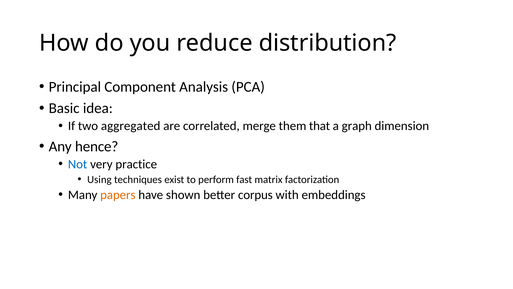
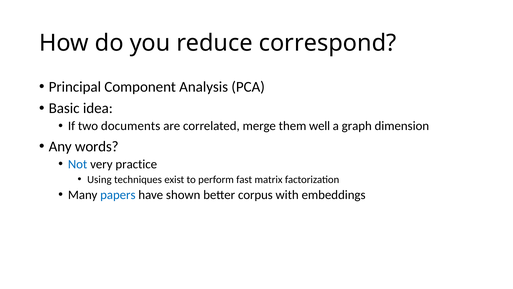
distribution: distribution -> correspond (328, 43)
aggregated: aggregated -> documents (131, 126)
that: that -> well (320, 126)
hence: hence -> words (97, 146)
papers colour: orange -> blue (118, 195)
